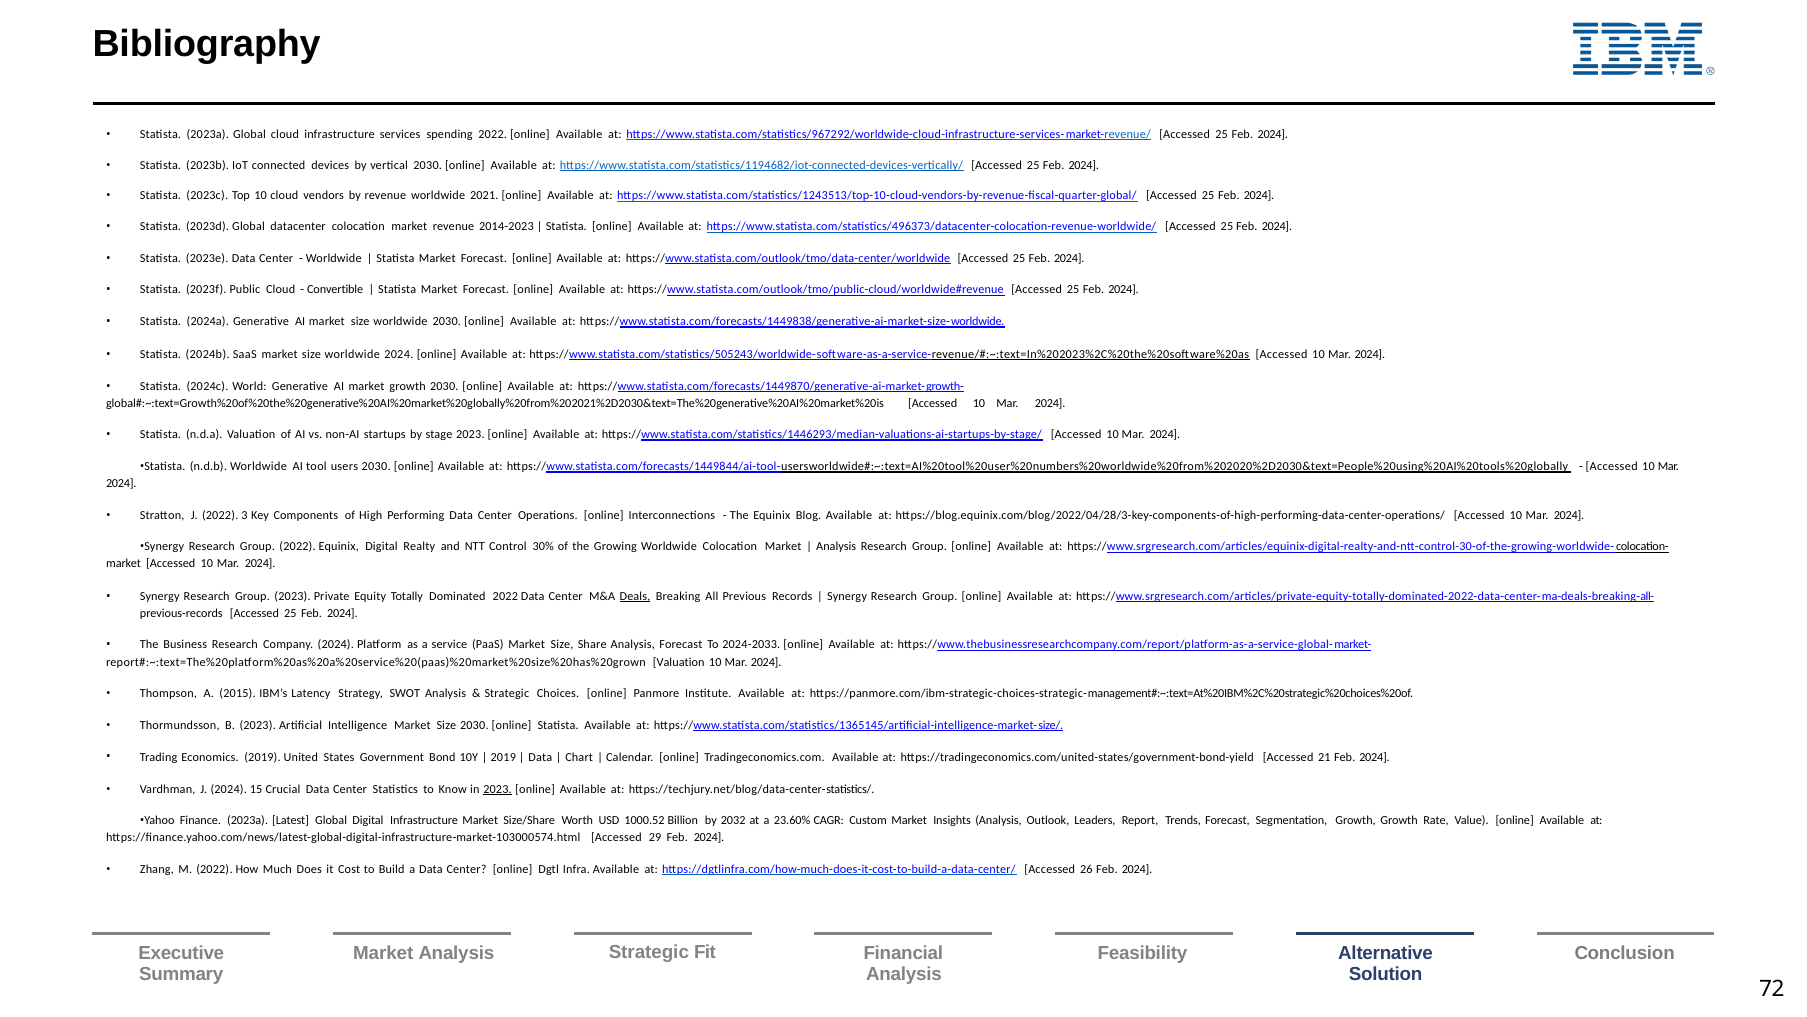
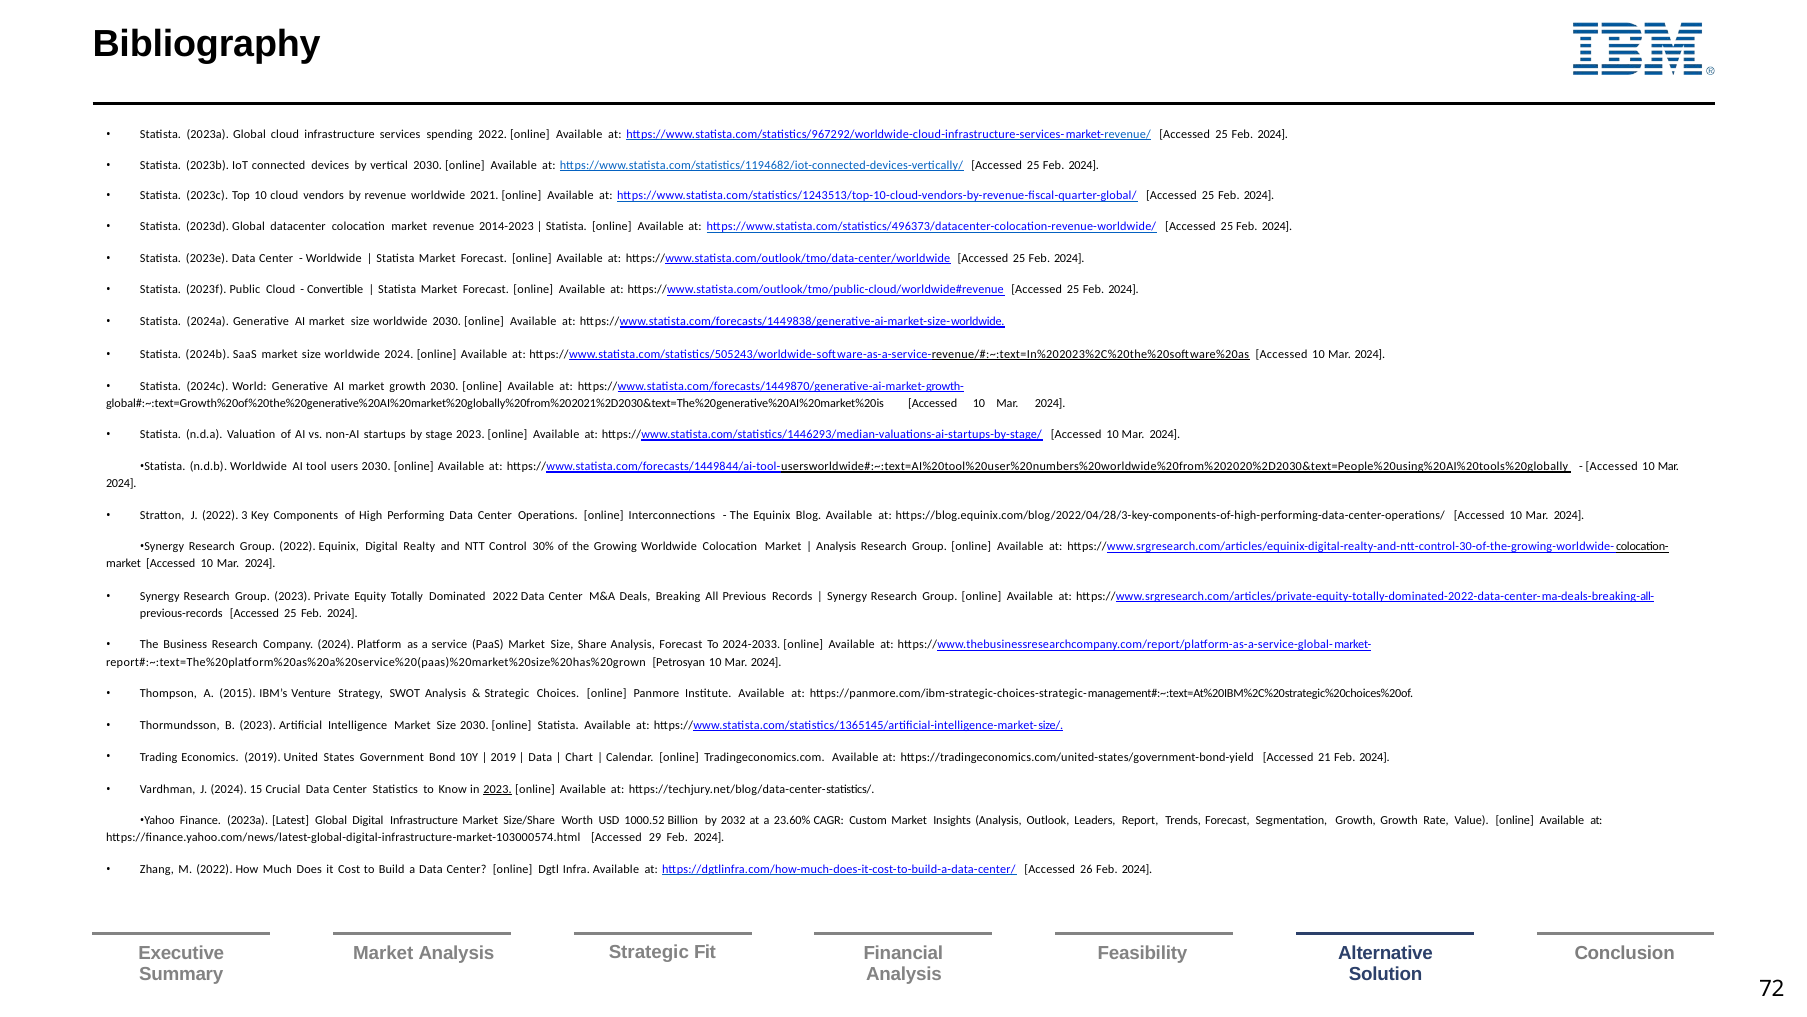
Deals underline: present -> none (635, 596)
Valuation: Valuation -> Petrosyan (679, 662)
Latency: Latency -> Venture (311, 693)
